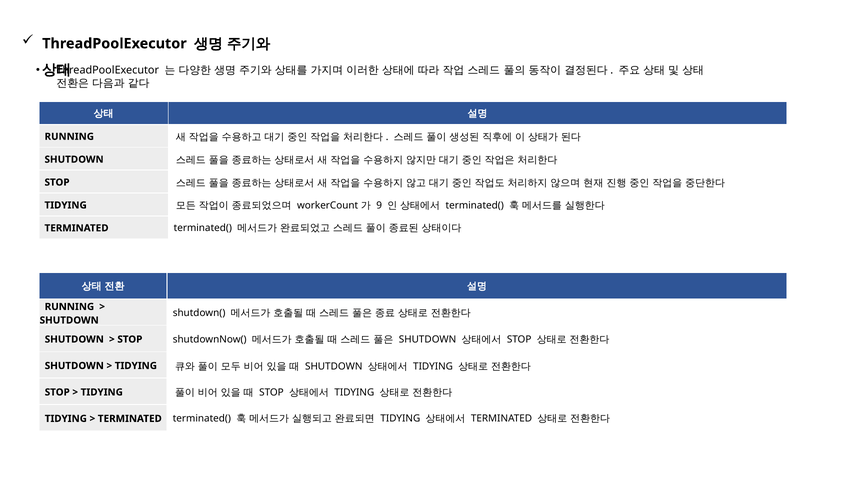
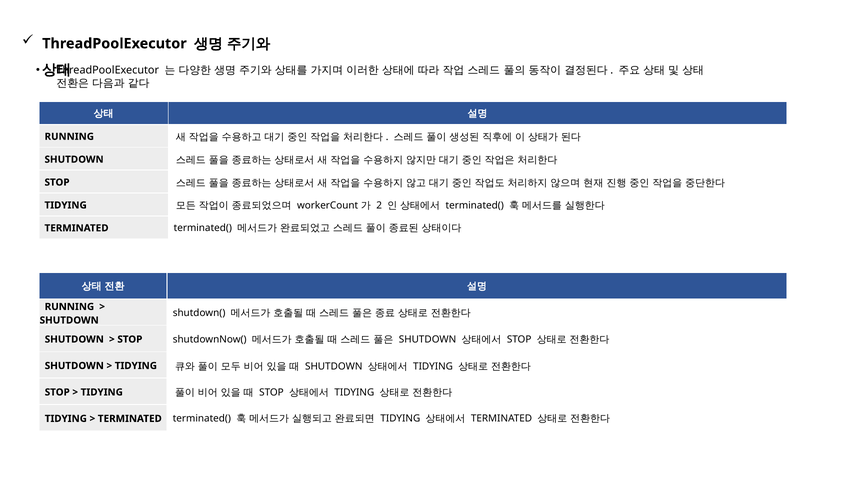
9: 9 -> 2 (379, 206)
